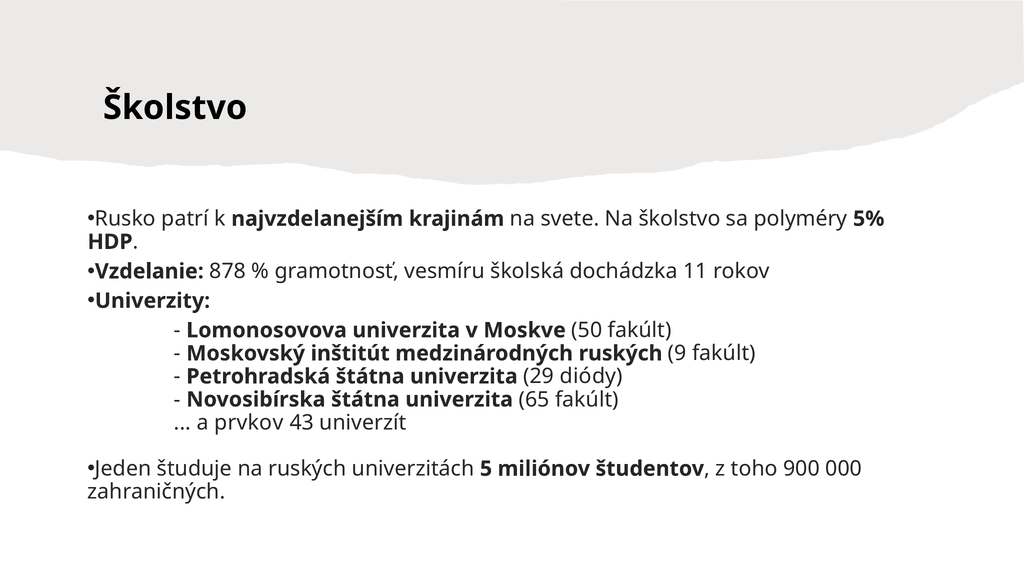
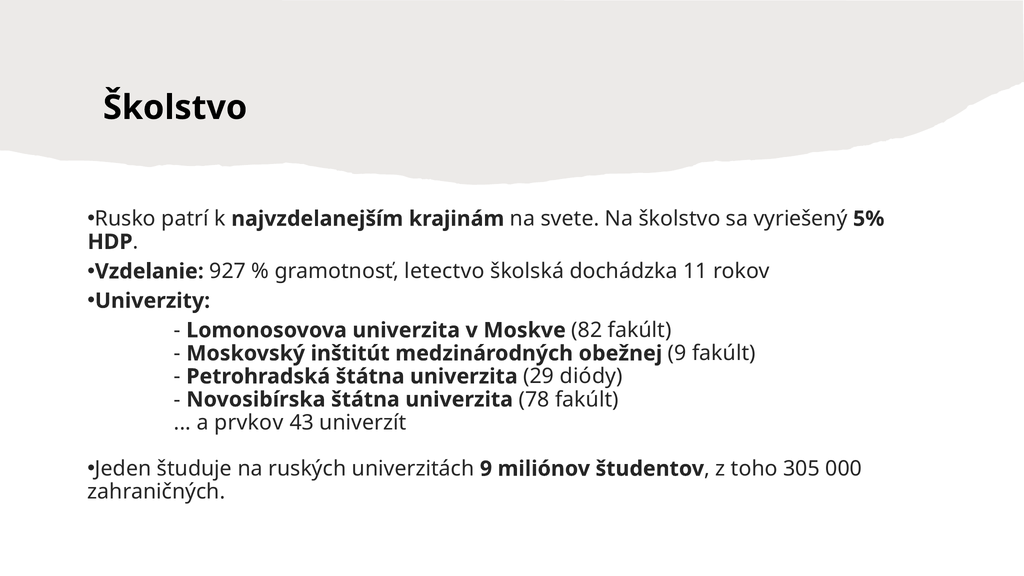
polyméry: polyméry -> vyriešený (801, 219)
878: 878 -> 927 (228, 271)
vesmíru: vesmíru -> letectvo (444, 271)
50: 50 -> 82 (587, 330)
medzinárodných ruských: ruských -> obežnej (620, 353)
65: 65 -> 78 (534, 400)
univerzitách 5: 5 -> 9 (486, 469)
900: 900 -> 305 (802, 469)
